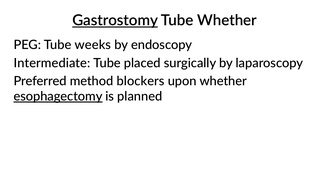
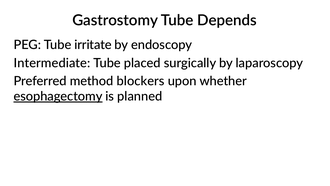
Gastrostomy underline: present -> none (115, 20)
Tube Whether: Whether -> Depends (227, 20)
weeks: weeks -> irritate (93, 45)
